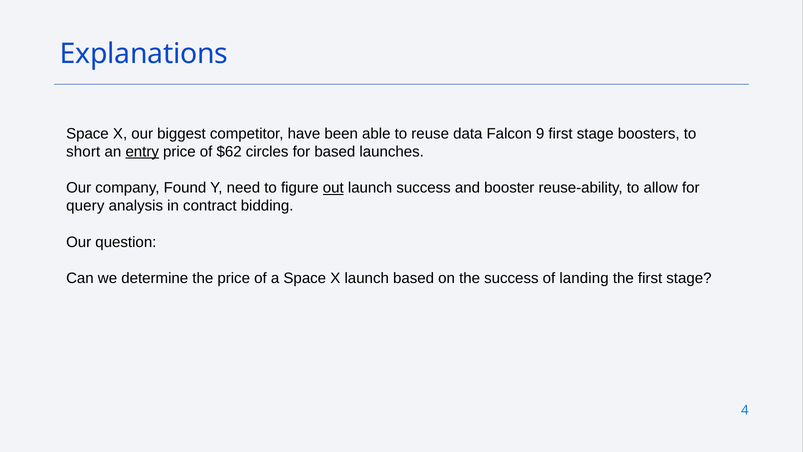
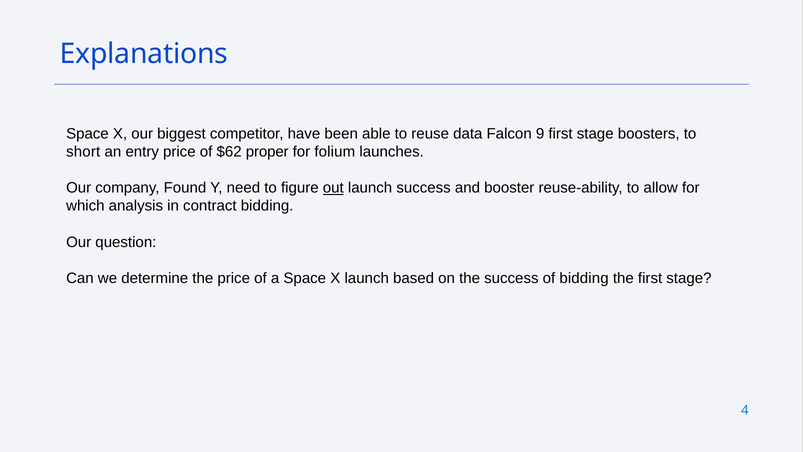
entry underline: present -> none (142, 152)
circles: circles -> proper (267, 152)
for based: based -> folium (335, 152)
query: query -> which (85, 206)
of landing: landing -> bidding (584, 278)
